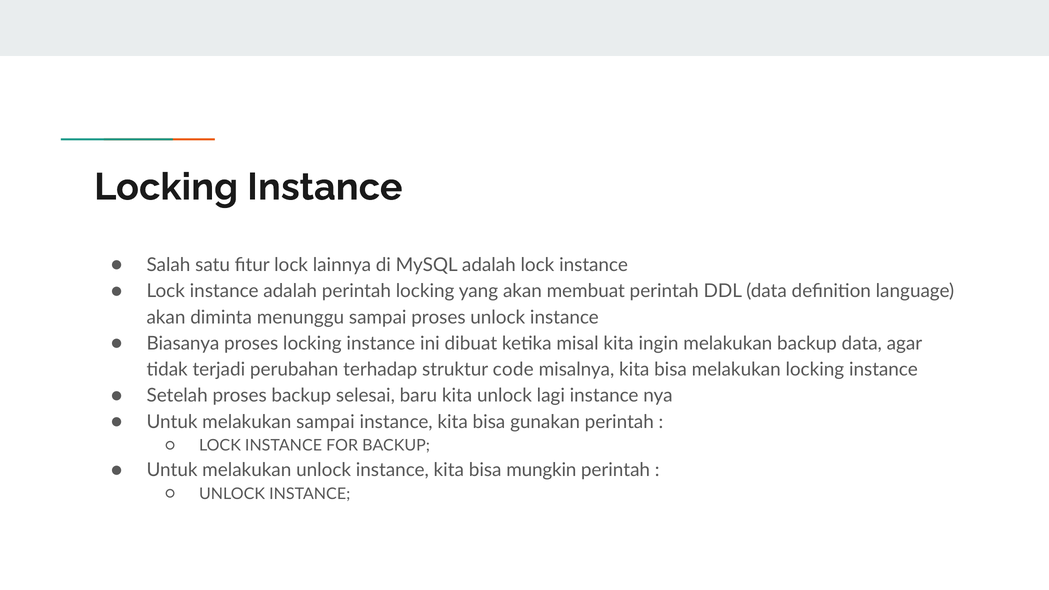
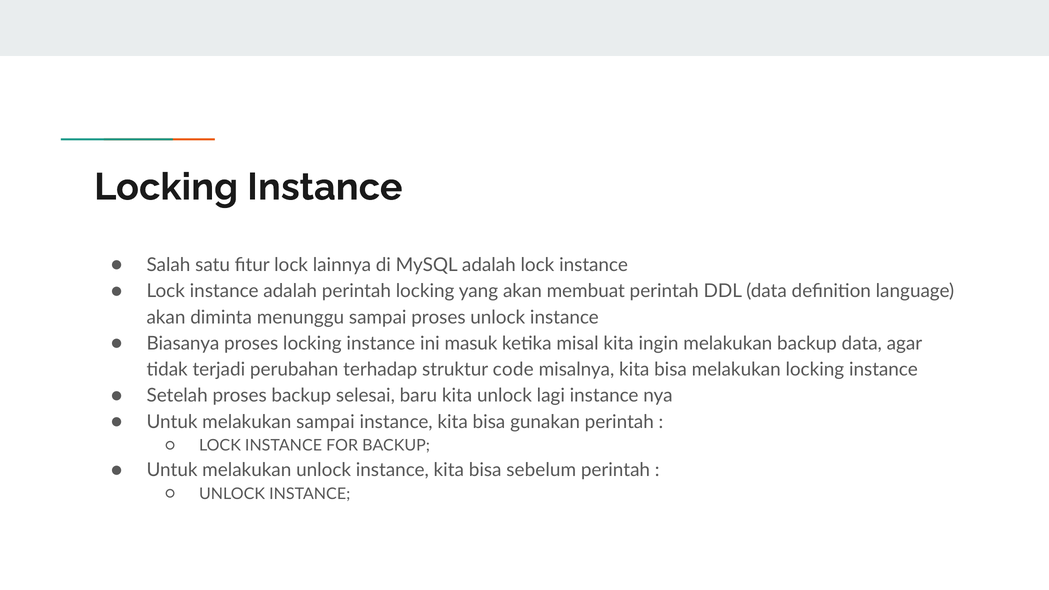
dibuat: dibuat -> masuk (471, 344)
mungkin: mungkin -> sebelum (541, 470)
